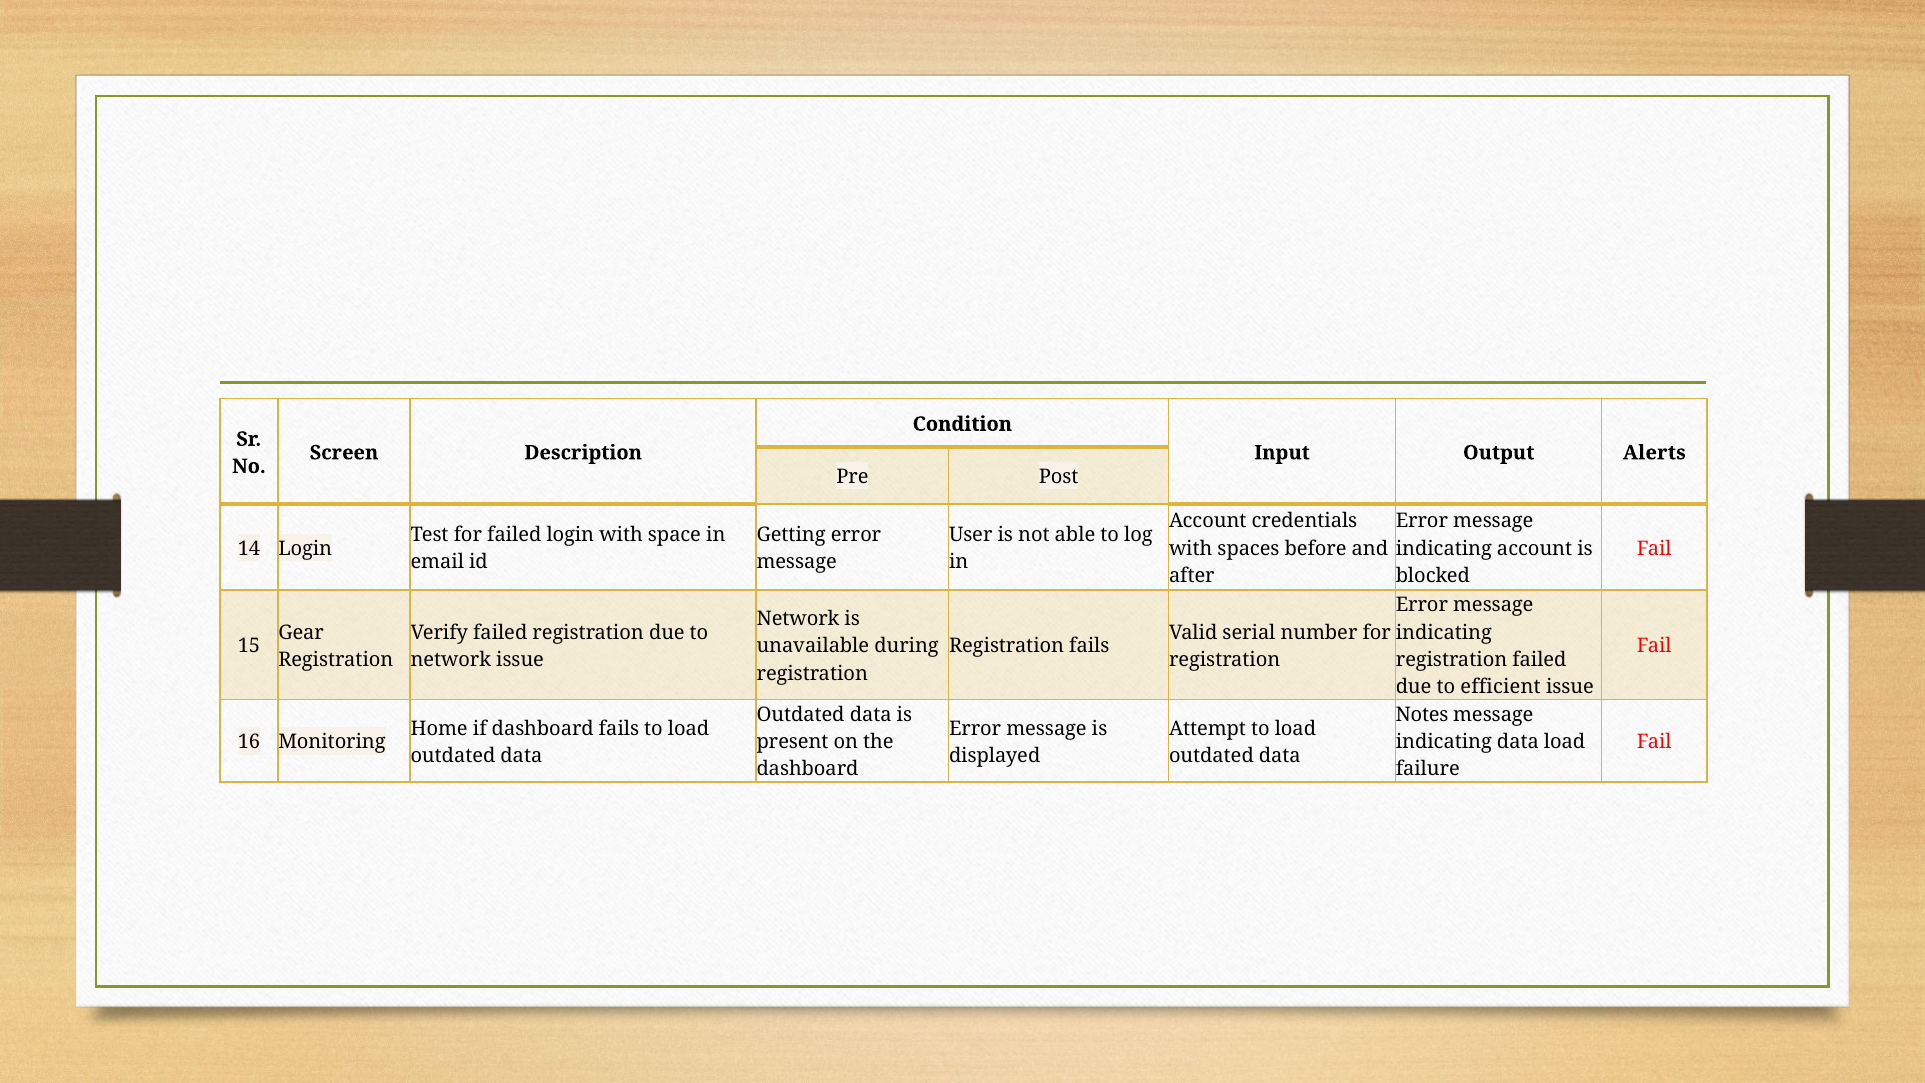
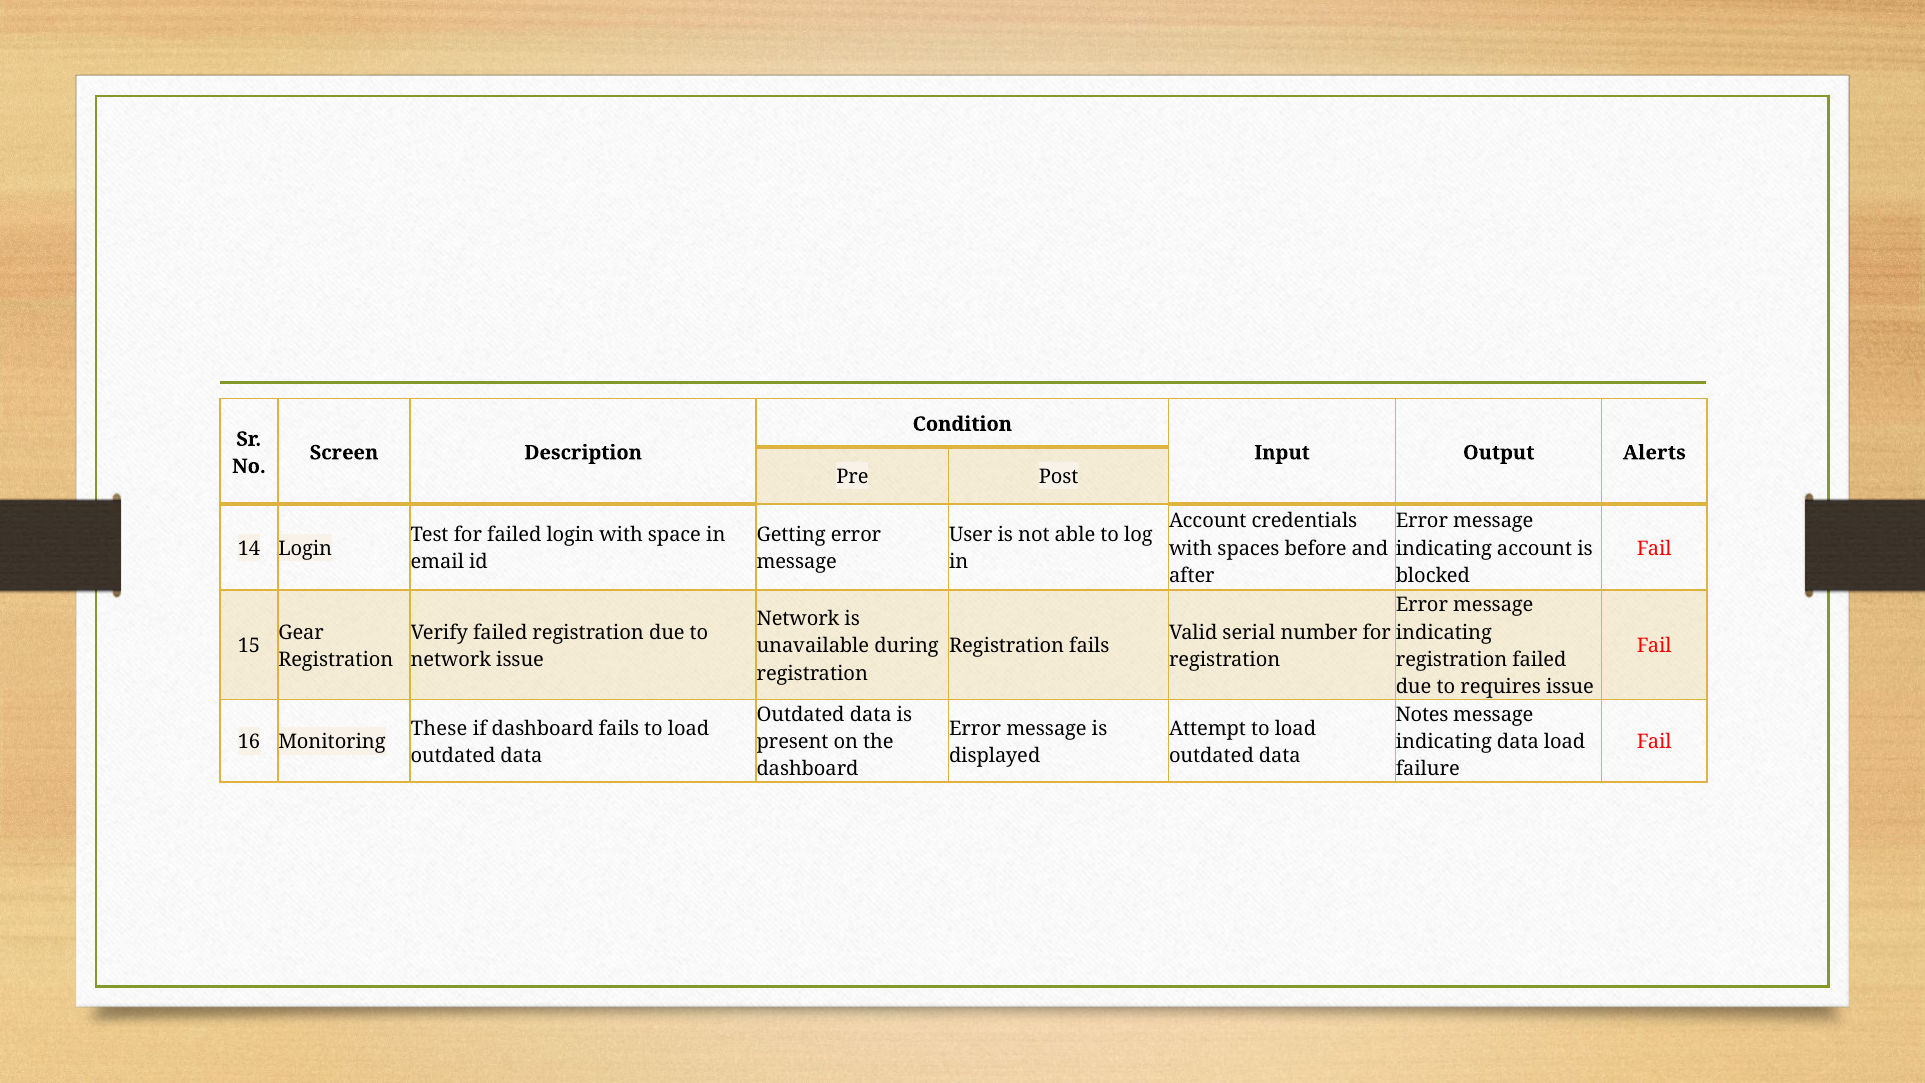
efficient: efficient -> requires (1501, 687)
Home: Home -> These (439, 728)
